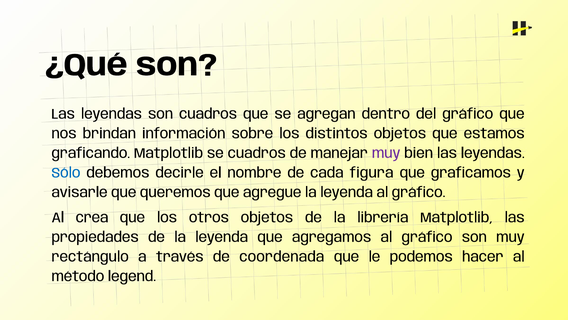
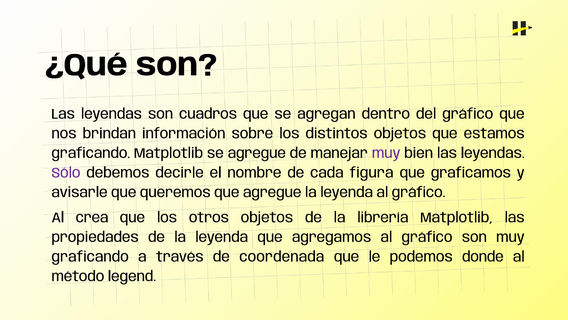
se cuadros: cuadros -> agregue (257, 153)
Sólo colour: blue -> purple (66, 173)
rectángulo: rectángulo -> graficando (90, 256)
hacer: hacer -> donde (483, 256)
